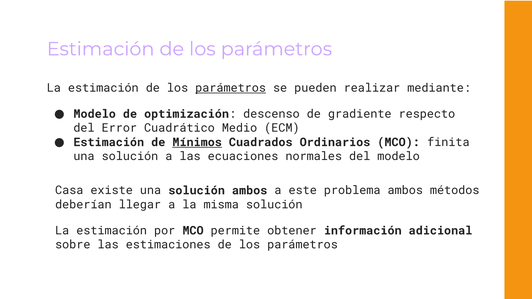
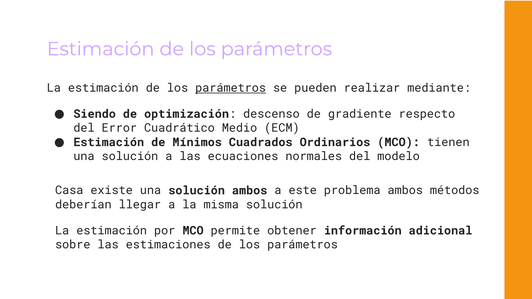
Modelo: Modelo -> Siendo (95, 114)
Mínimos underline: present -> none (197, 142)
finita: finita -> tienen (448, 142)
